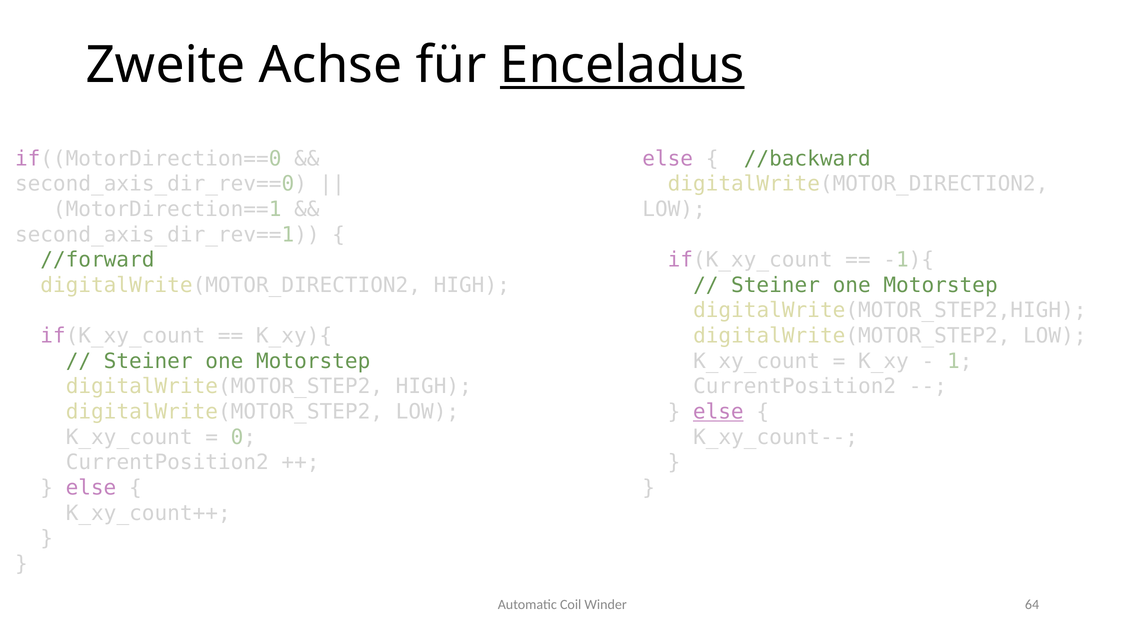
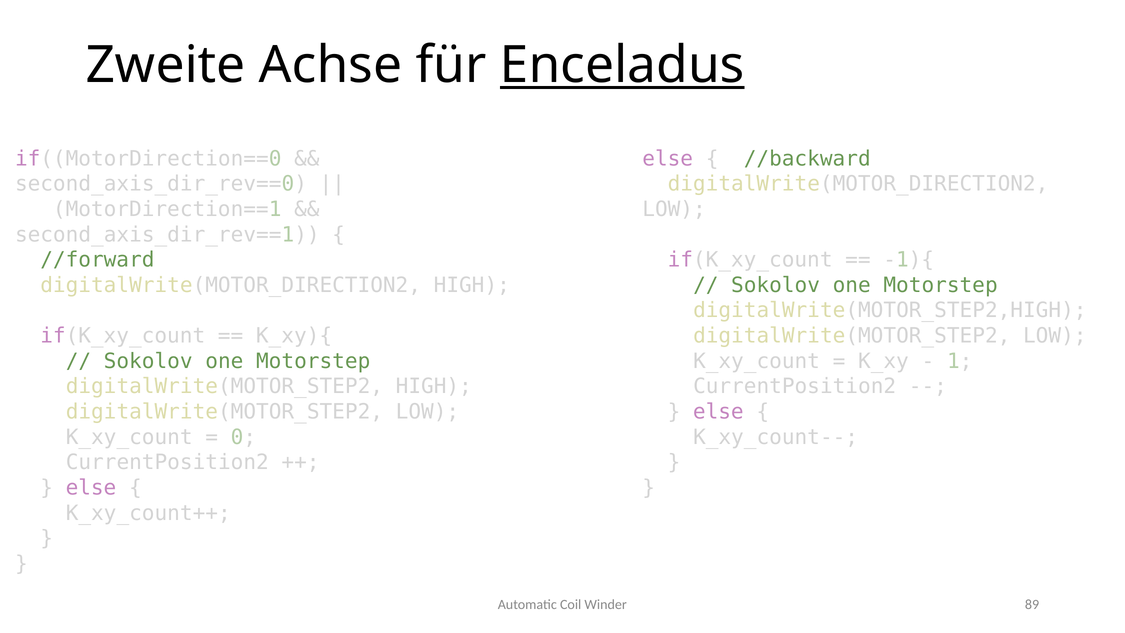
Steiner: Steiner -> Sokolov (776, 285)
Steiner: Steiner -> Sokolov (148, 361)
else underline: present -> none (718, 412)
64: 64 -> 89 (1032, 604)
